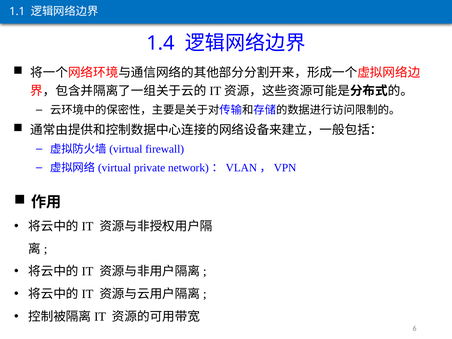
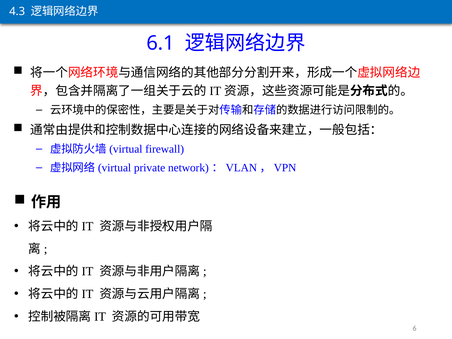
1.1: 1.1 -> 4.3 (17, 12)
1.4: 1.4 -> 6.1 (161, 43)
